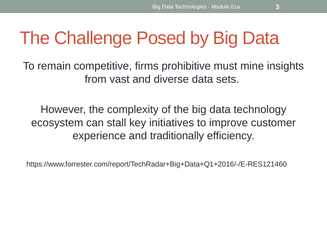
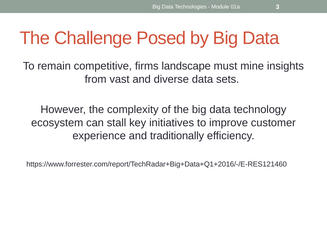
prohibitive: prohibitive -> landscape (186, 66)
